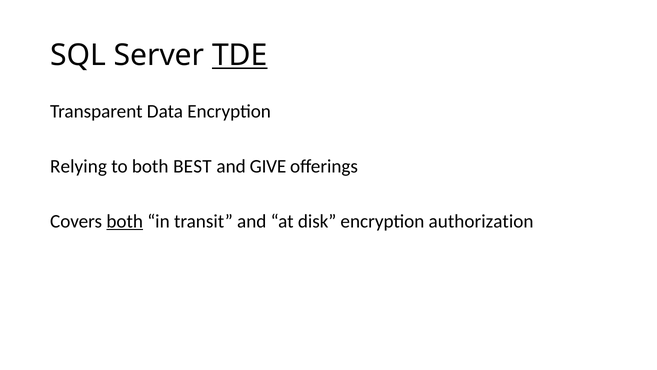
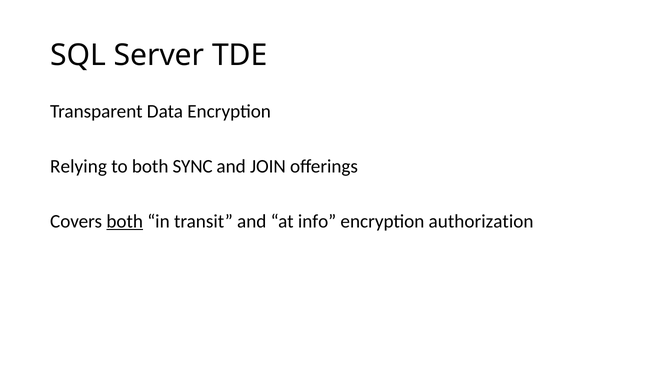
TDE underline: present -> none (240, 55)
BEST: BEST -> SYNC (193, 166)
GIVE: GIVE -> JOIN (268, 166)
disk: disk -> info (317, 221)
